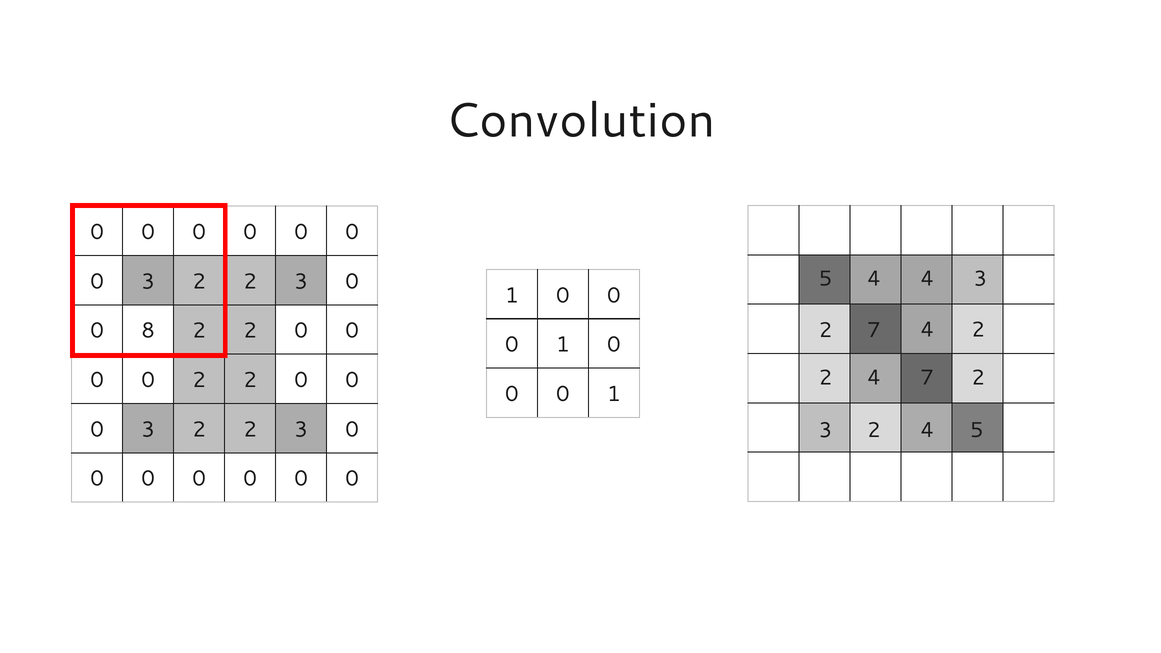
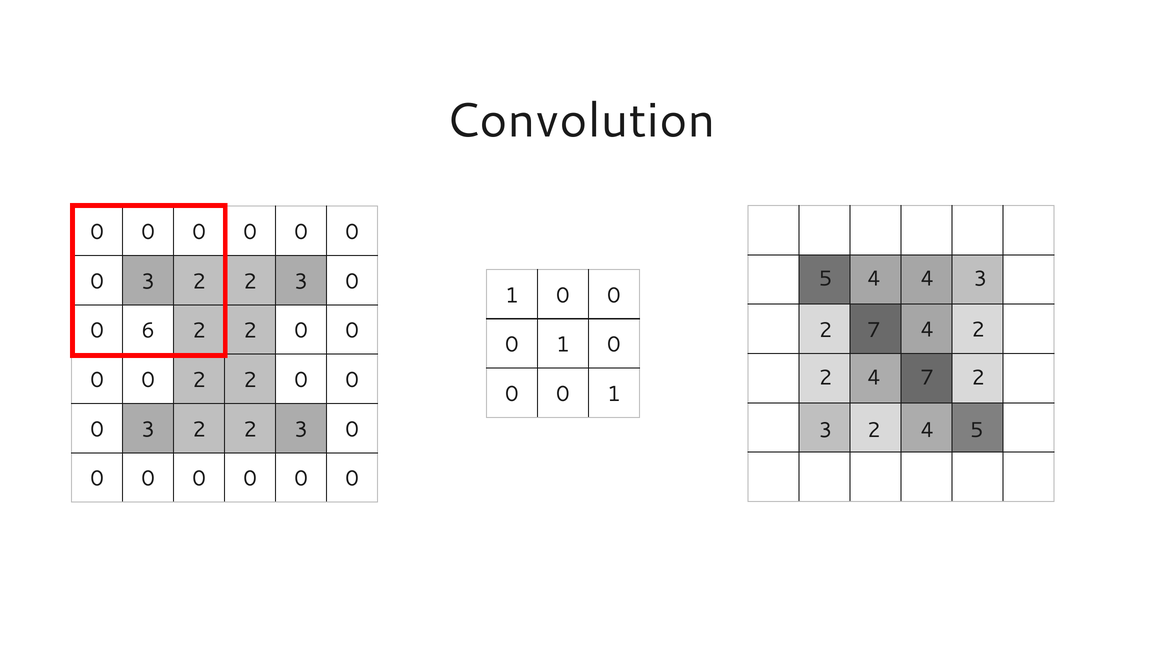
8: 8 -> 6 (148, 331)
